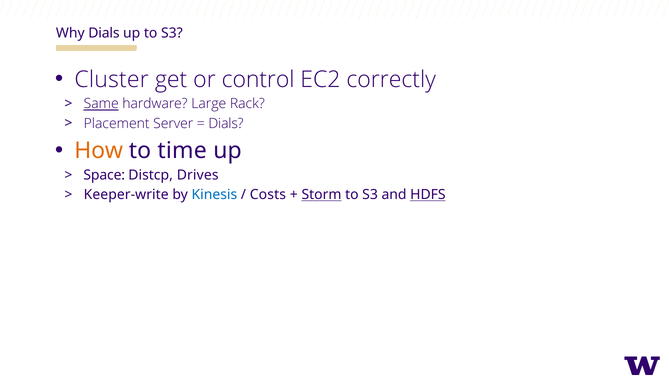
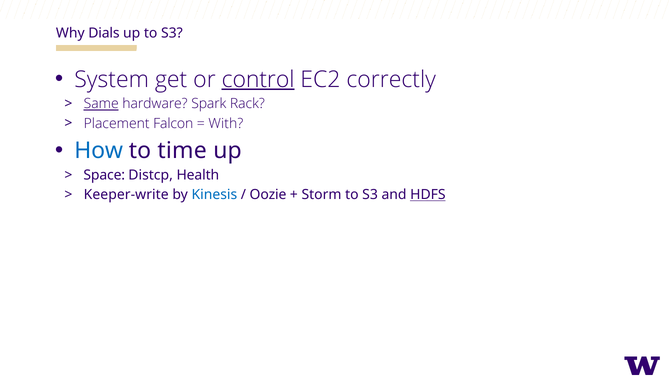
Cluster: Cluster -> System (112, 79)
control underline: none -> present (258, 79)
Large: Large -> Spark (209, 104)
Server: Server -> Falcon (173, 123)
Dials: Dials -> With (226, 123)
How colour: orange -> blue (99, 151)
Drives: Drives -> Health (198, 175)
Costs: Costs -> Oozie (268, 194)
Storm underline: present -> none (321, 194)
